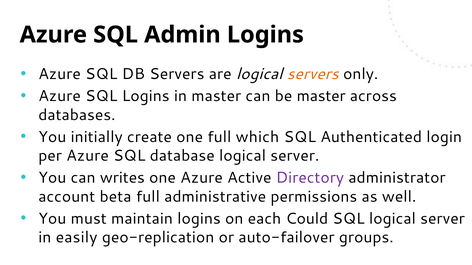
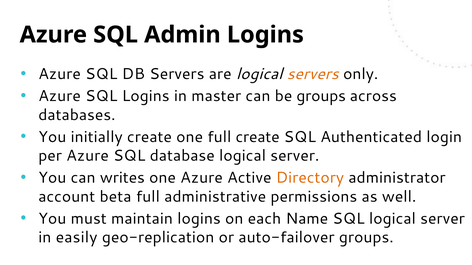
be master: master -> groups (321, 96)
full which: which -> create (258, 137)
Directory colour: purple -> orange (310, 178)
Could: Could -> Name (307, 219)
